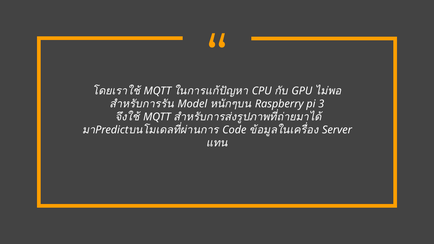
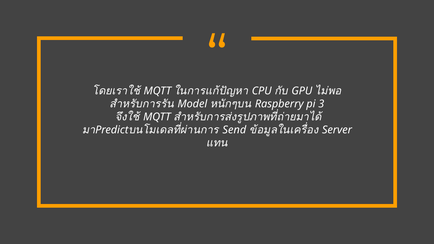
Code: Code -> Send (234, 130)
